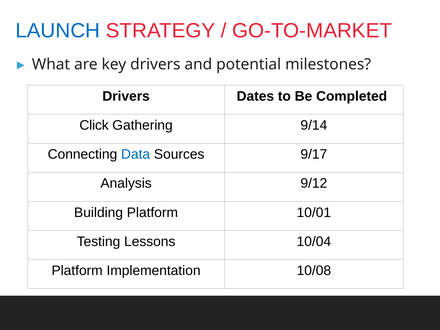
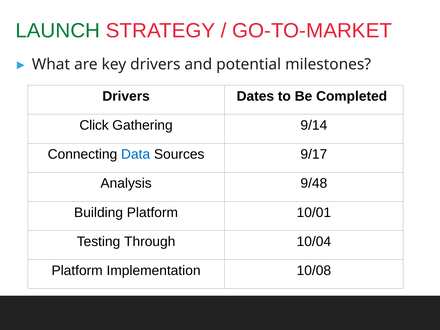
LAUNCH colour: blue -> green (58, 31)
9/12: 9/12 -> 9/48 (314, 183)
Lessons: Lessons -> Through (150, 242)
